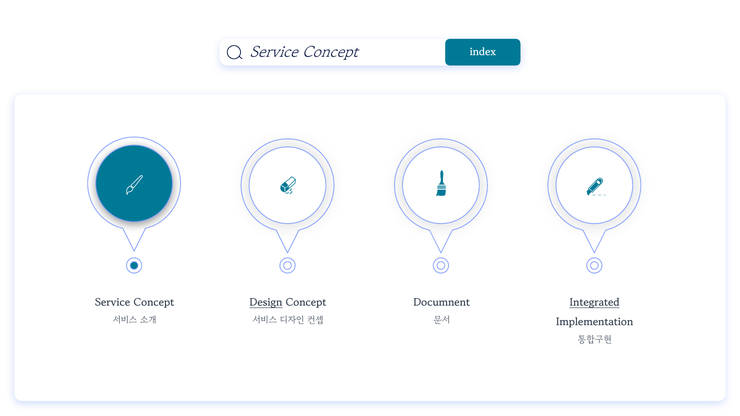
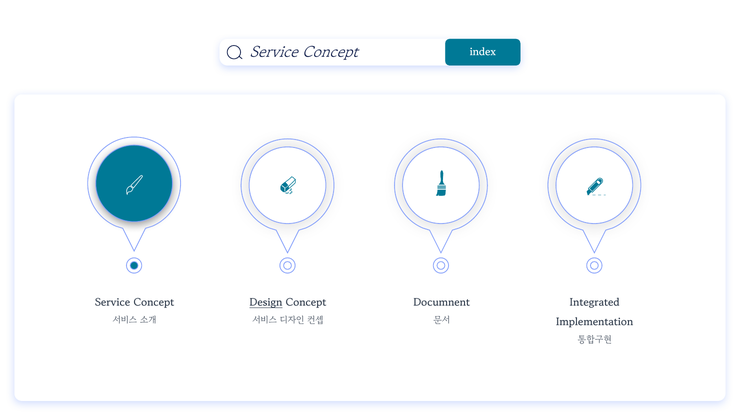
Integrated underline: present -> none (595, 303)
